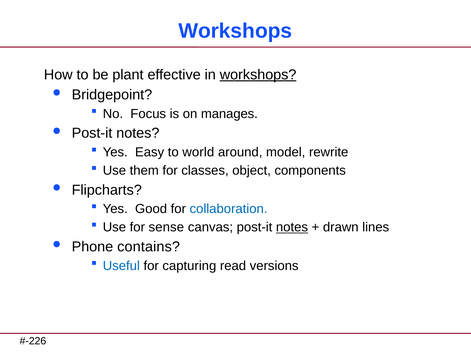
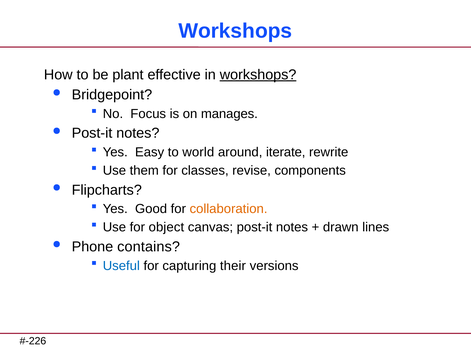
model: model -> iterate (286, 152)
object: object -> revise (252, 171)
collaboration colour: blue -> orange (229, 209)
sense: sense -> object (166, 227)
notes underline: present -> none (292, 227)
read: read -> their (233, 266)
